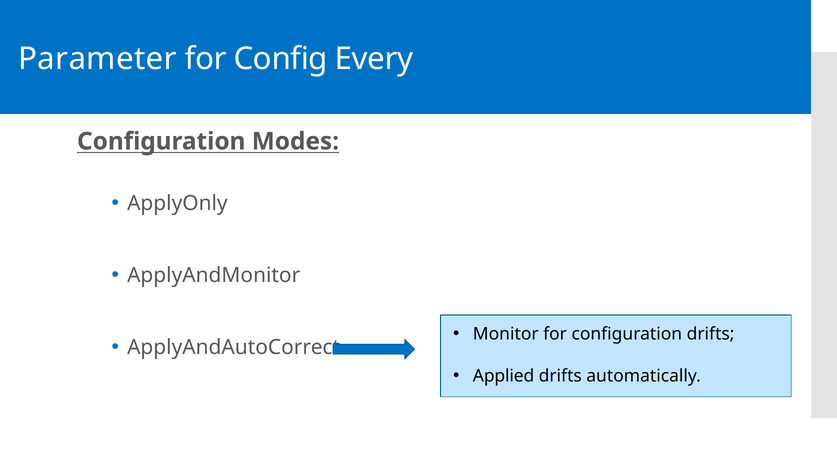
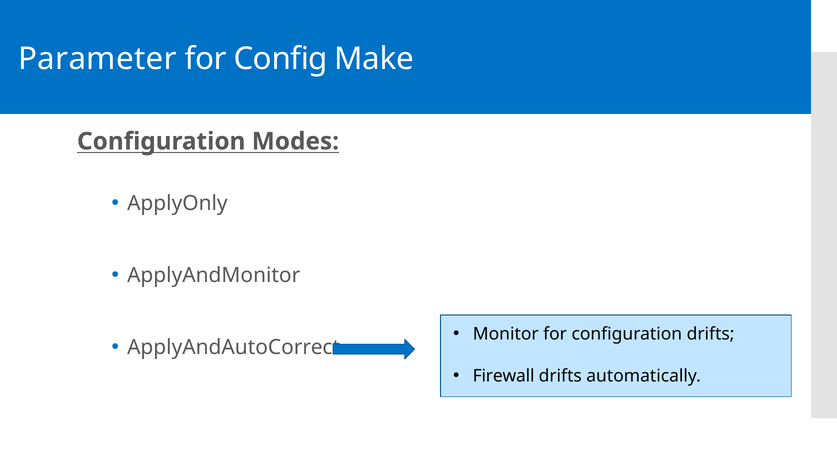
Every: Every -> Make (374, 59)
Applied: Applied -> Firewall (504, 376)
